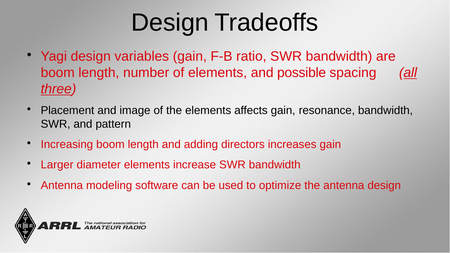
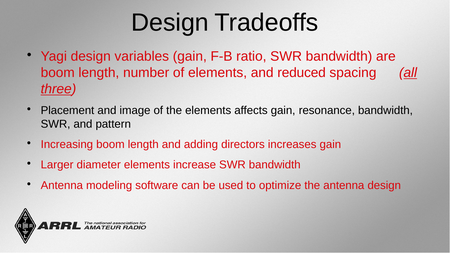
possible: possible -> reduced (302, 73)
